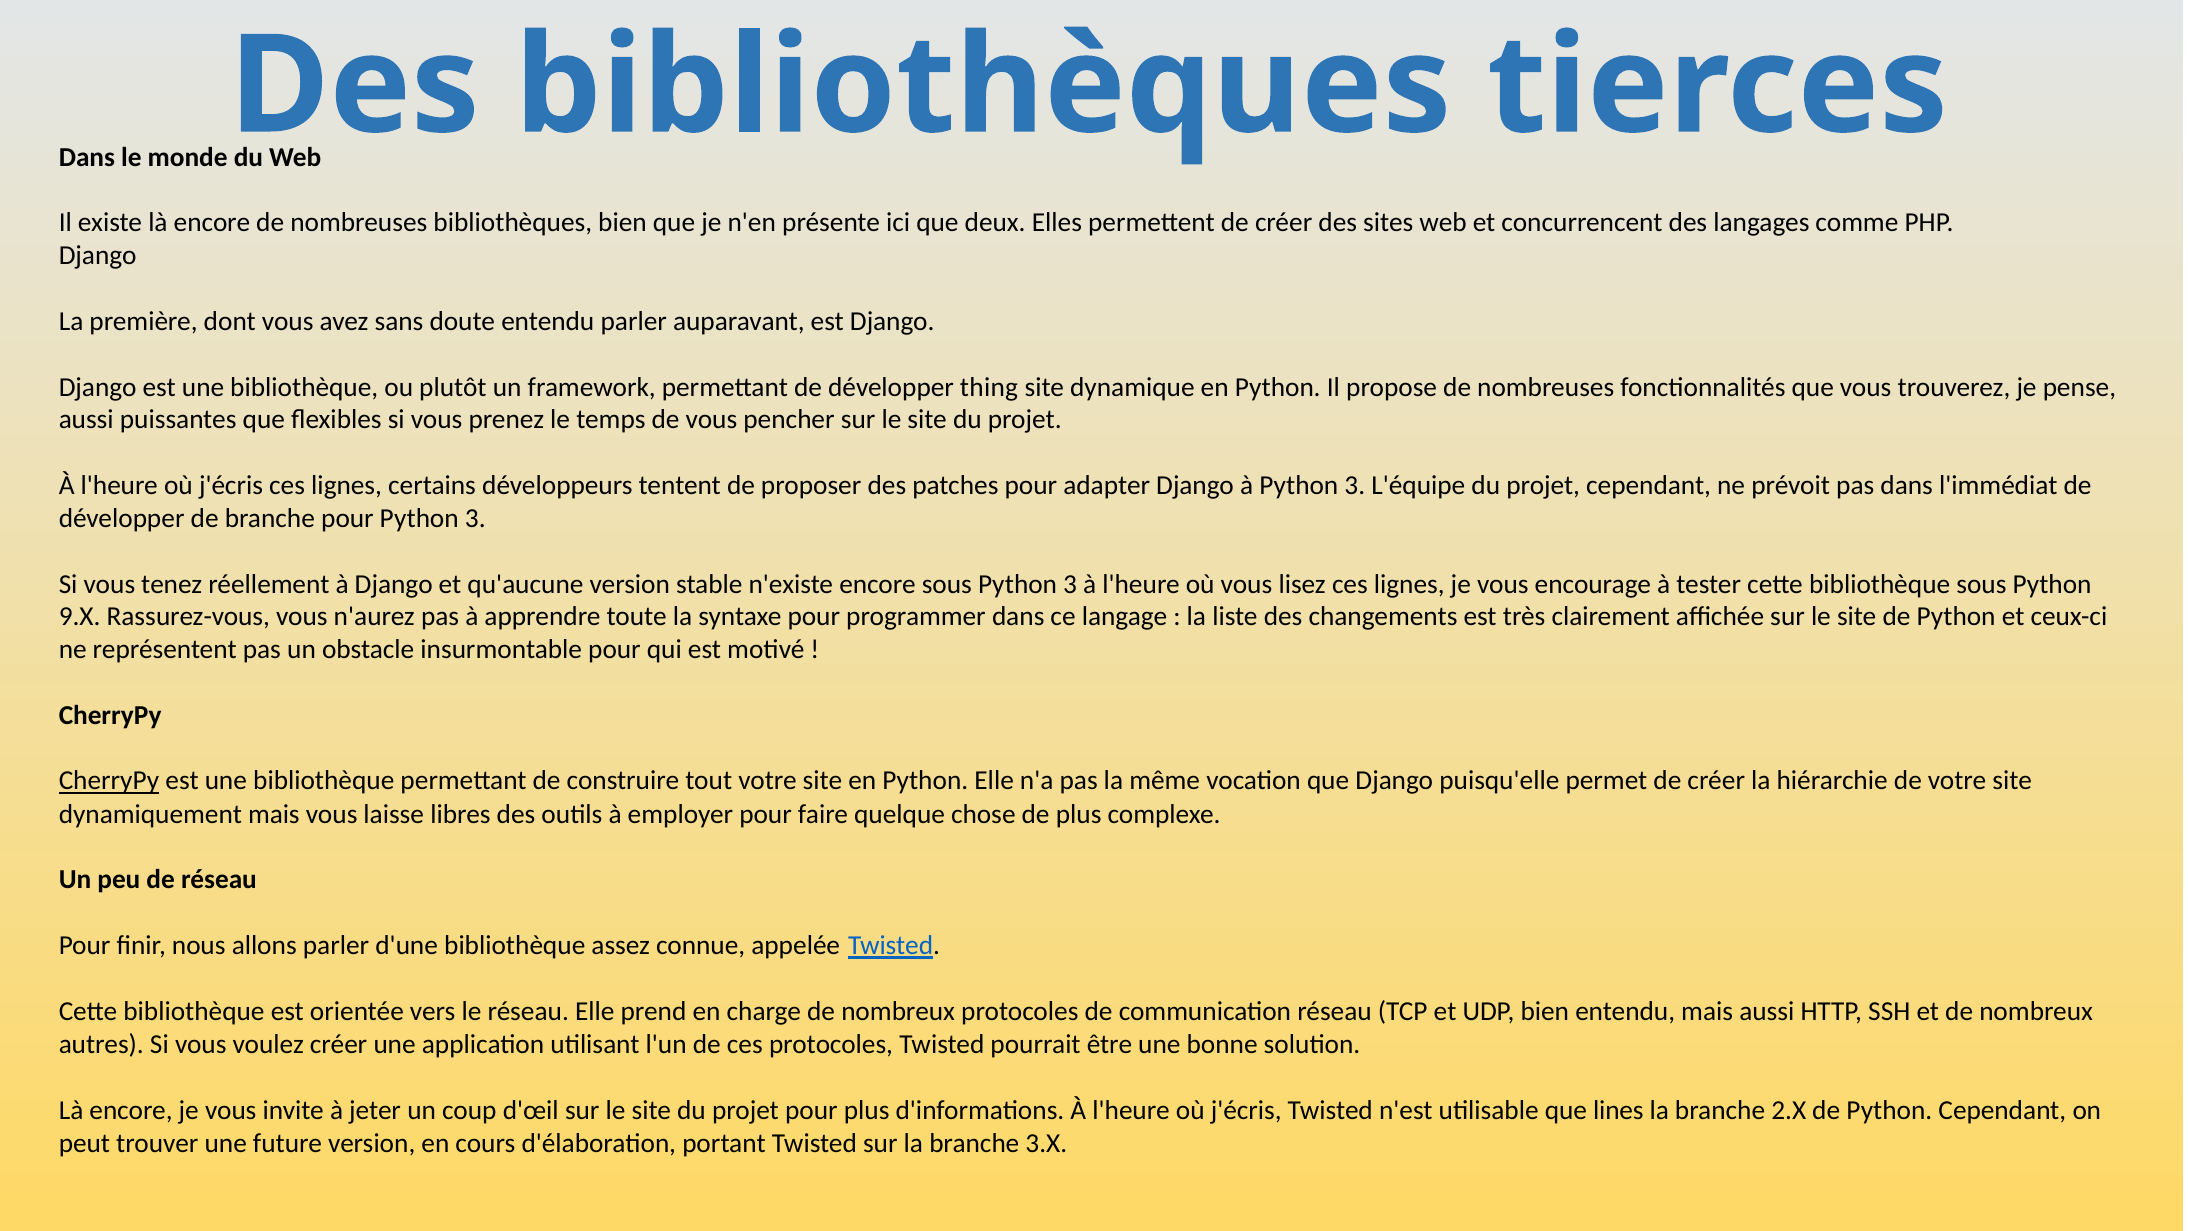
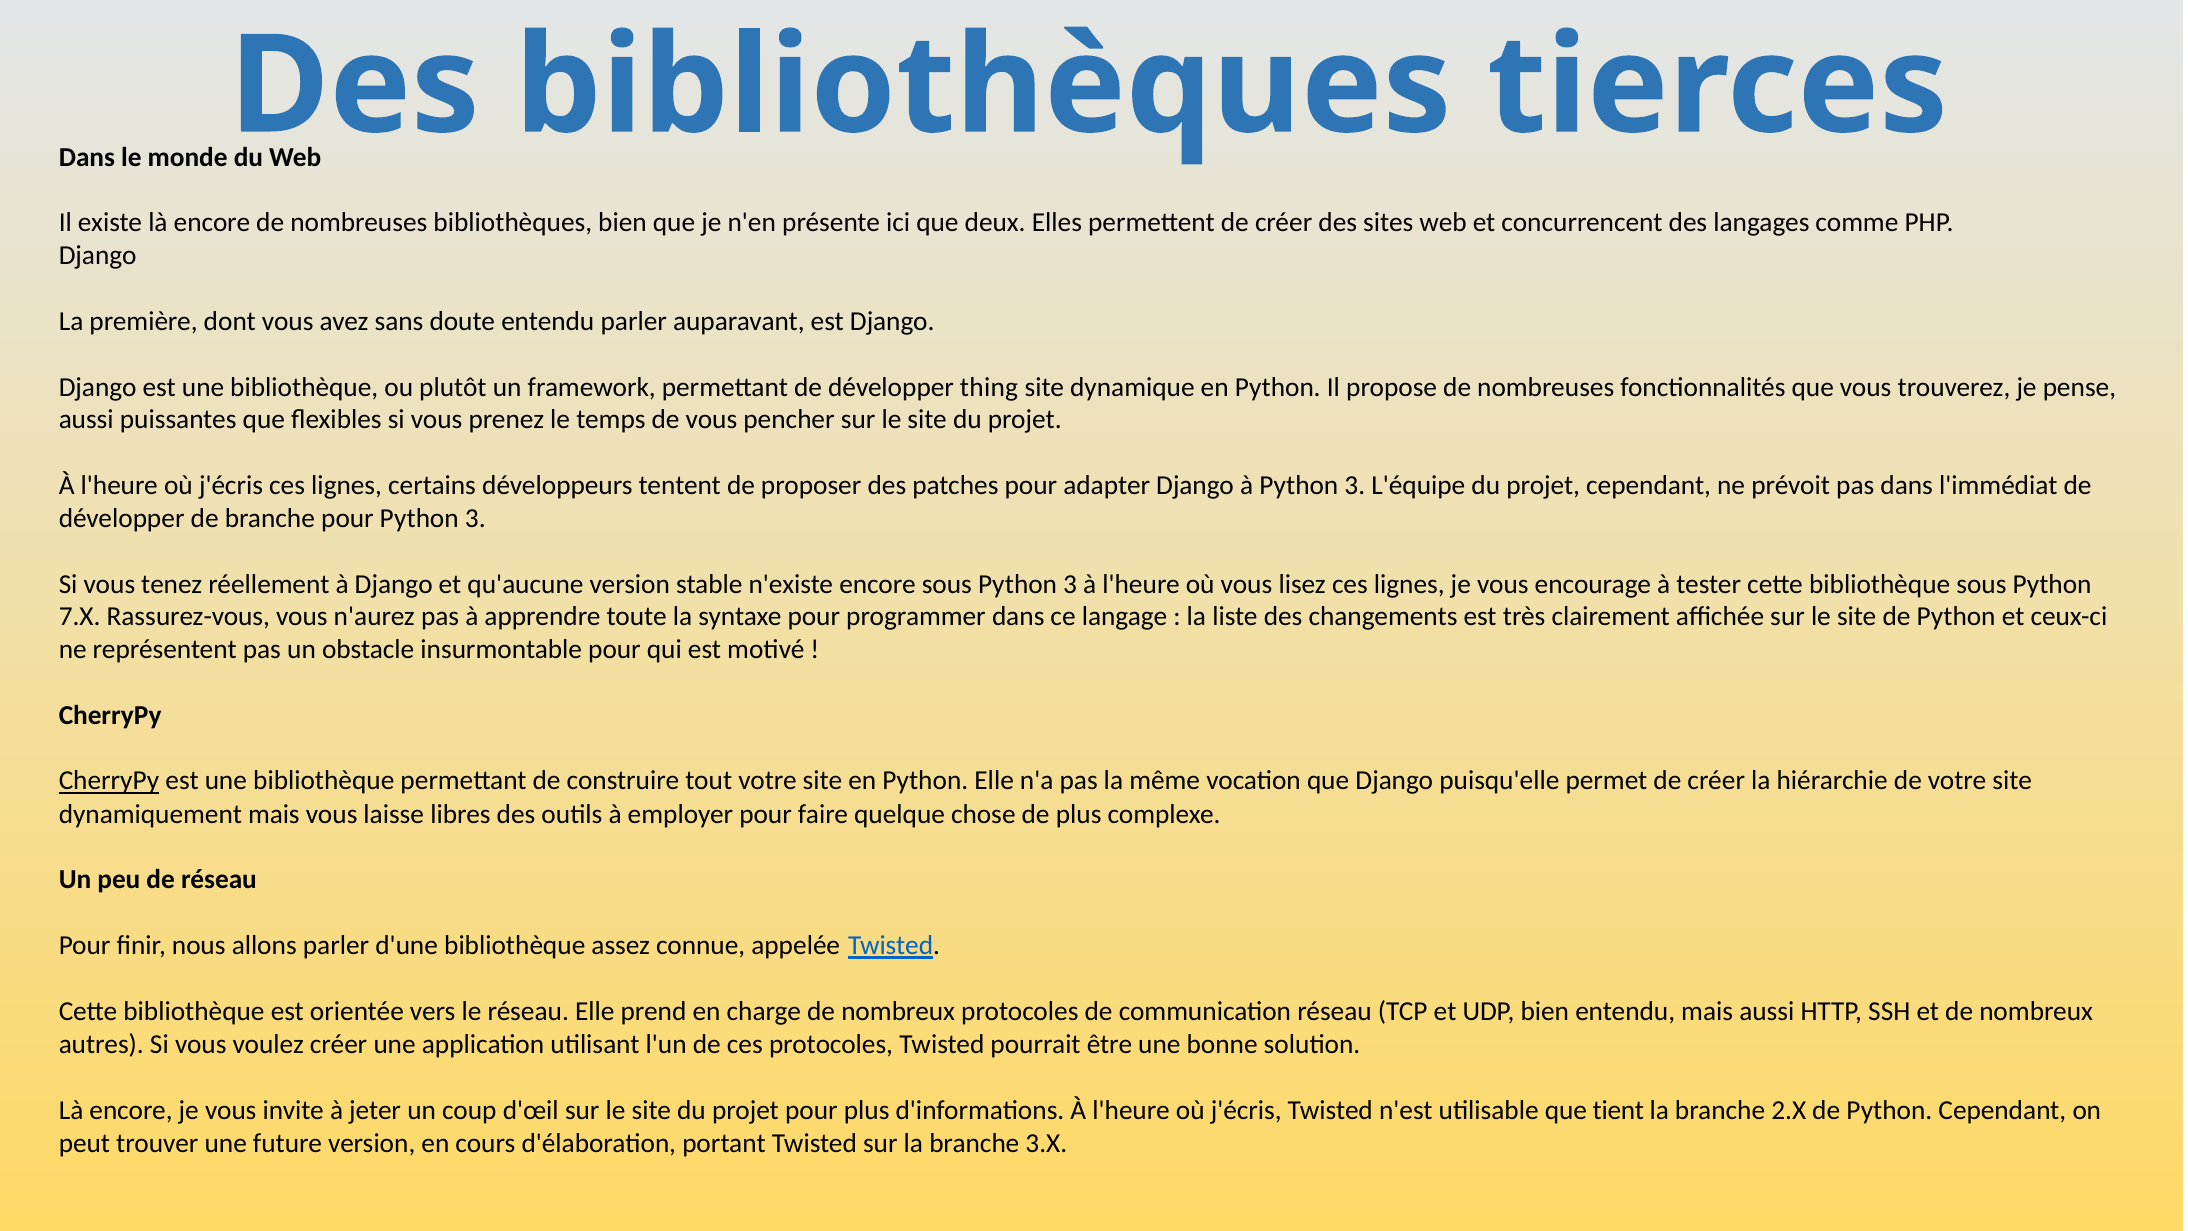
9.X: 9.X -> 7.X (80, 617)
lines: lines -> tient (1618, 1110)
